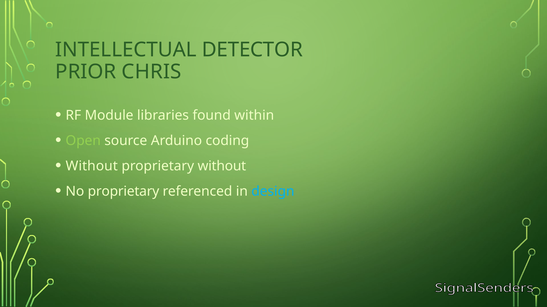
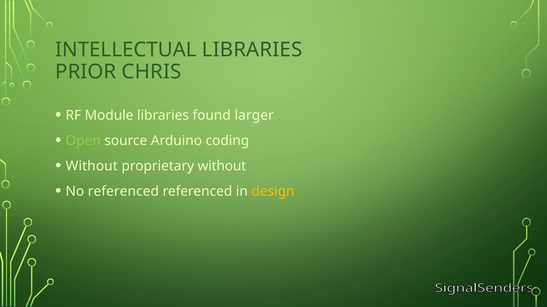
INTELLECTUAL DETECTOR: DETECTOR -> LIBRARIES (252, 50)
within: within -> larger (254, 115)
No proprietary: proprietary -> referenced (123, 192)
design colour: light blue -> yellow (273, 192)
